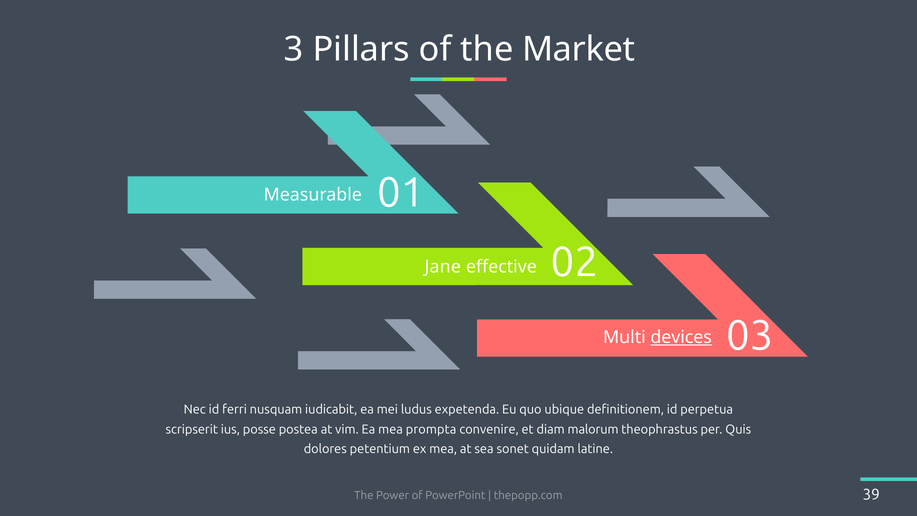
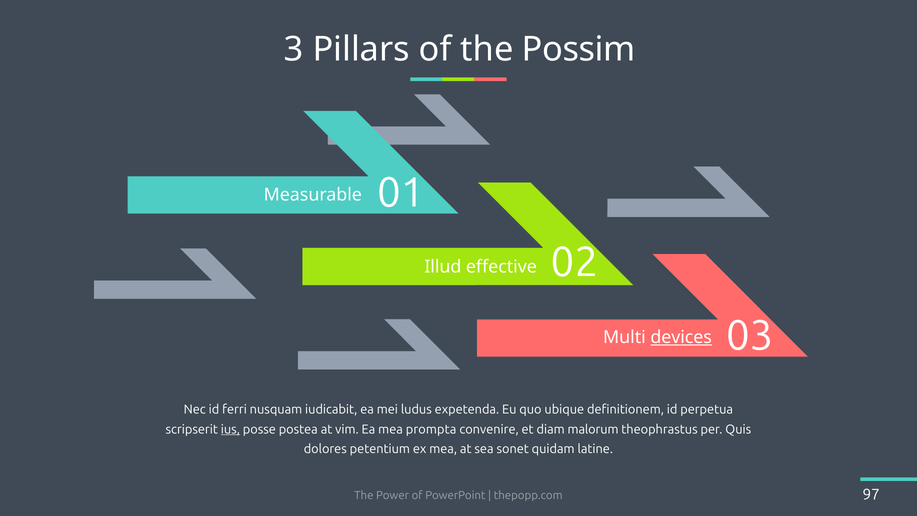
Market: Market -> Possim (579, 49)
Jane: Jane -> Illud (443, 267)
ius underline: none -> present (230, 429)
39: 39 -> 97 (871, 495)
